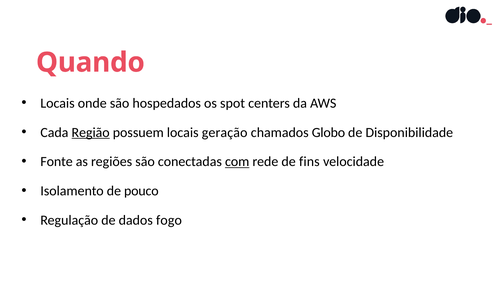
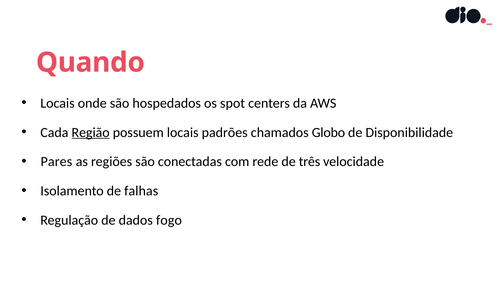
geração: geração -> padrões (225, 132)
Fonte: Fonte -> Pares (56, 162)
com underline: present -> none (237, 162)
fins: fins -> três (309, 162)
pouco: pouco -> falhas (141, 191)
